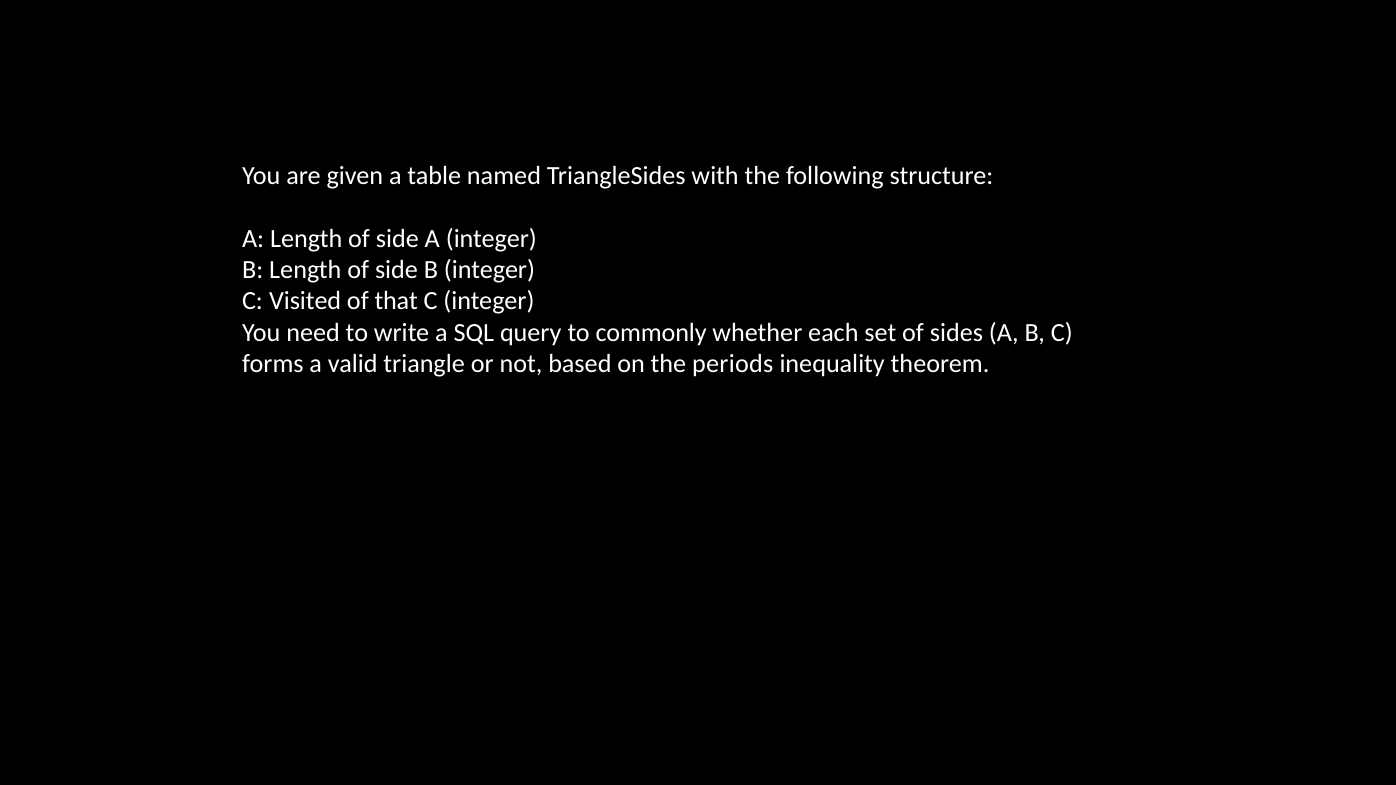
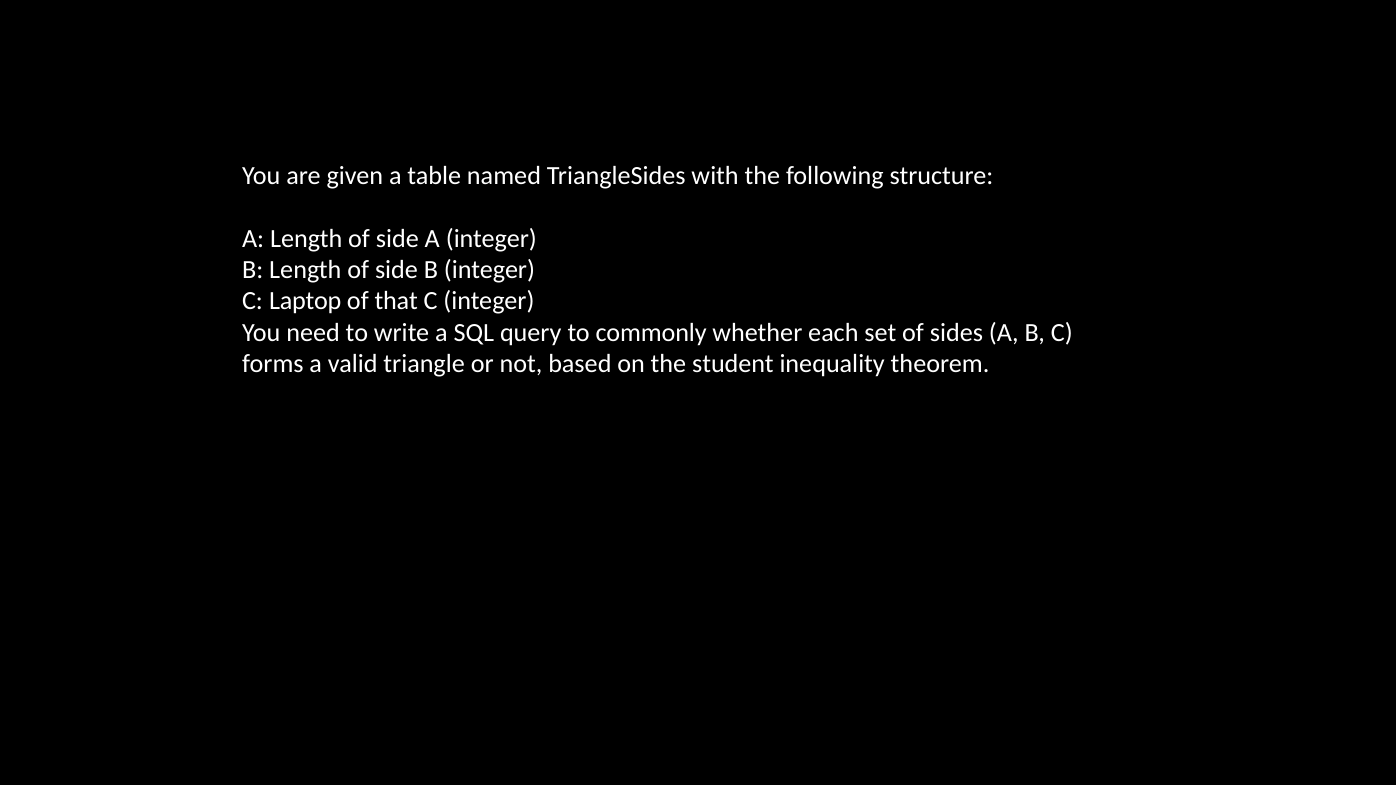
Visited: Visited -> Laptop (305, 301)
periods: periods -> student (733, 364)
